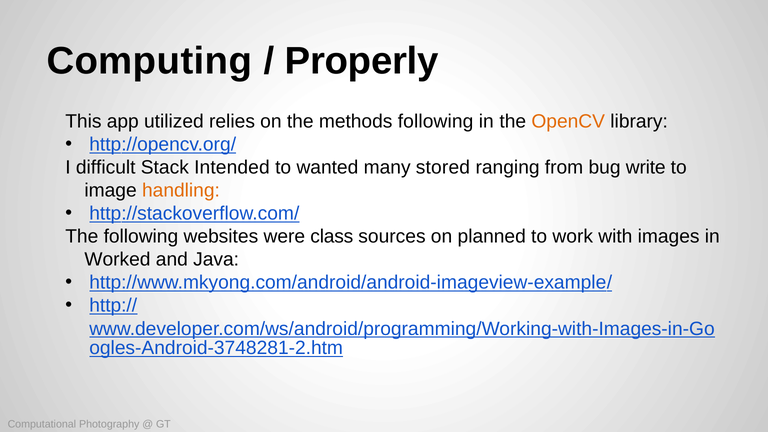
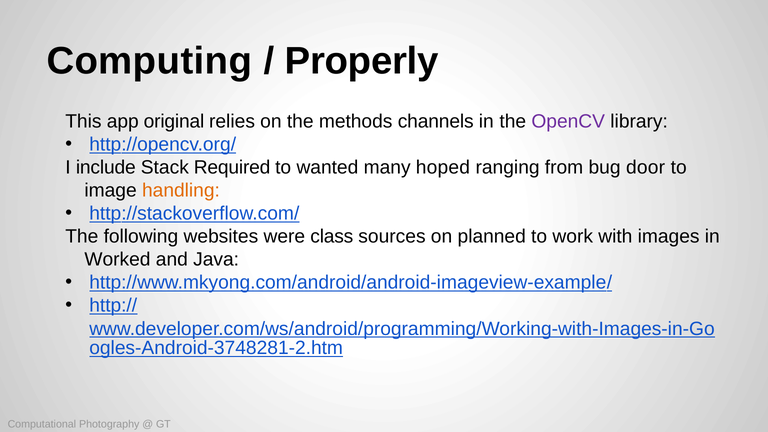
utilized: utilized -> original (174, 121)
methods following: following -> channels (436, 121)
OpenCV colour: orange -> purple (568, 121)
difficult: difficult -> include (106, 167)
Intended: Intended -> Required (232, 167)
stored: stored -> hoped (443, 167)
write: write -> door (646, 167)
